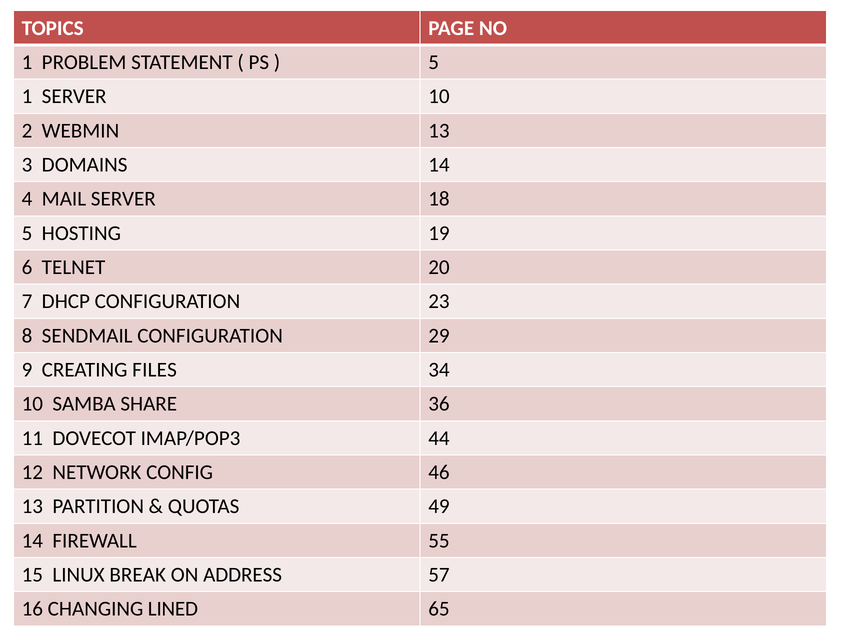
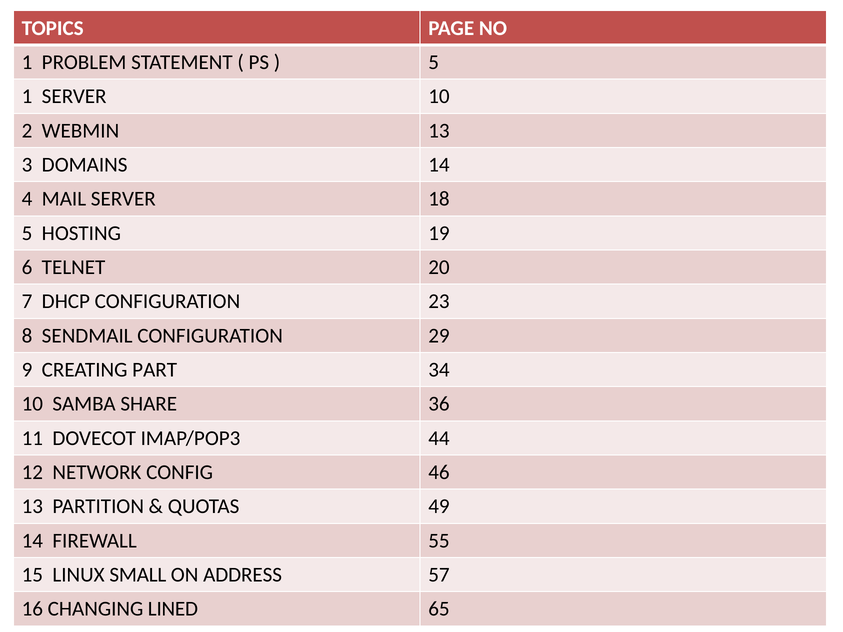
FILES: FILES -> PART (155, 370)
BREAK: BREAK -> SMALL (138, 575)
